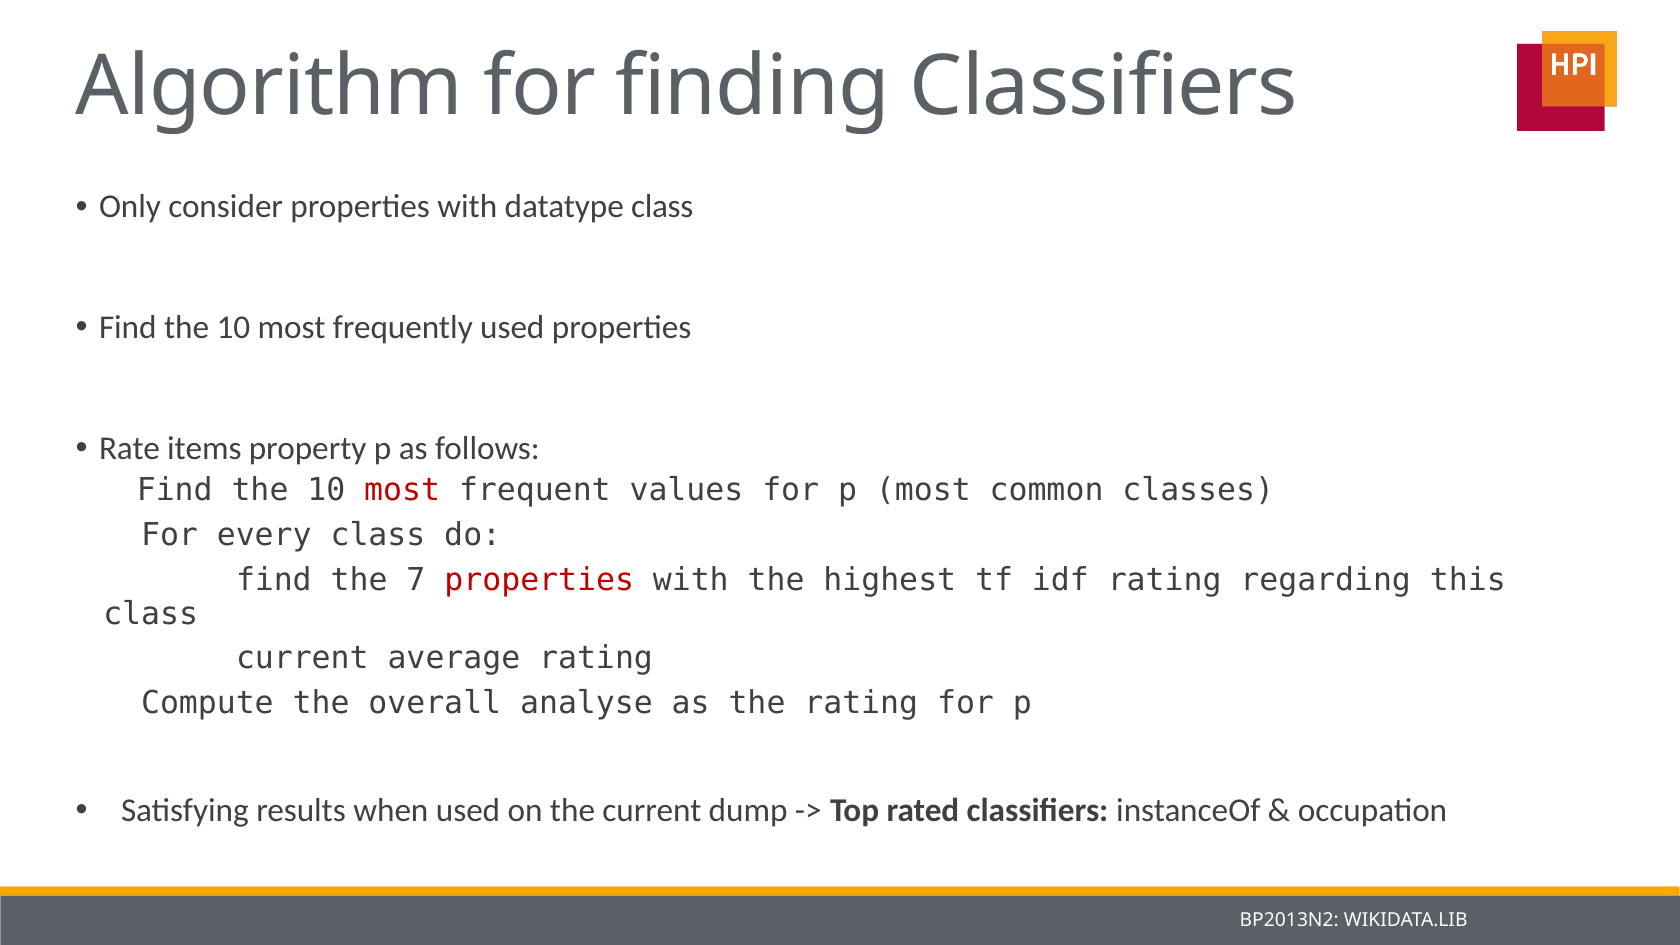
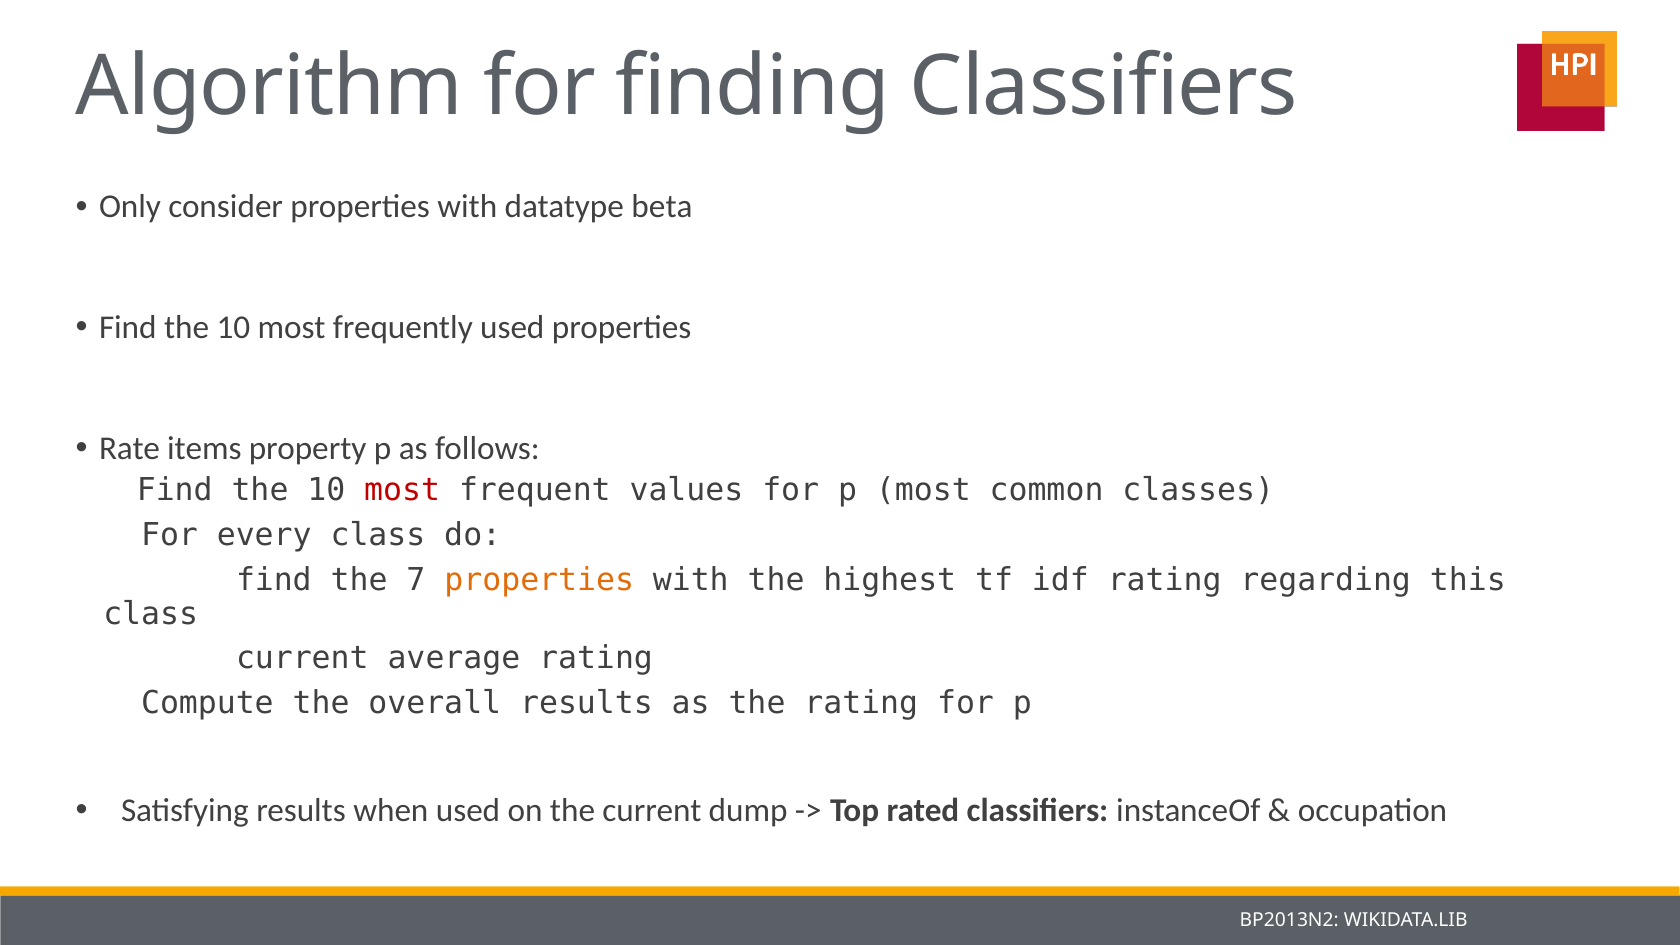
datatype class: class -> beta (662, 207)
properties colour: red -> orange (539, 580)
overall analyse: analyse -> results (586, 703)
